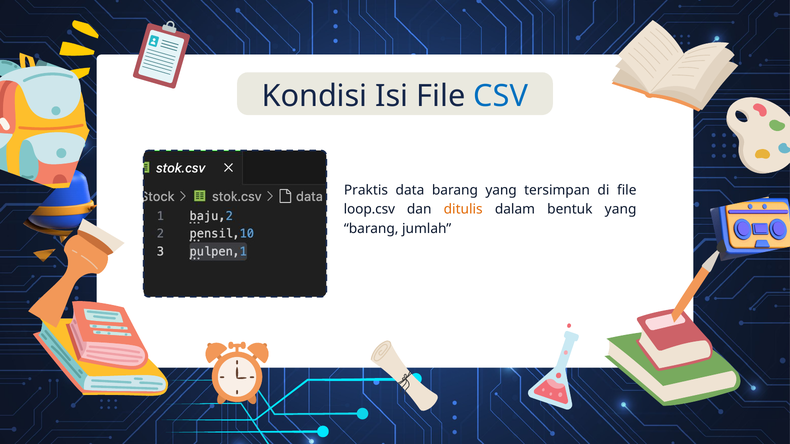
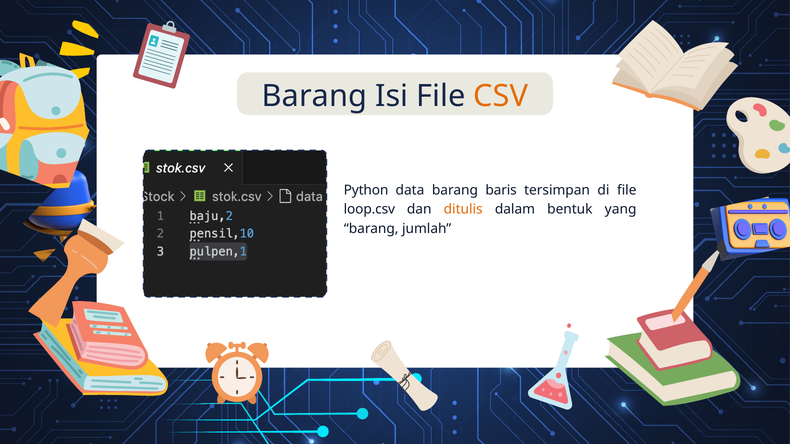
Kondisi: Kondisi -> Barang (314, 96)
CSV colour: blue -> orange (501, 96)
Praktis: Praktis -> Python (366, 190)
barang yang: yang -> baris (501, 190)
